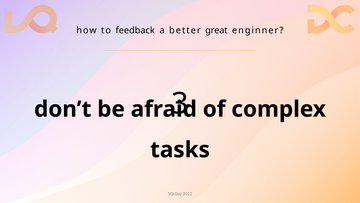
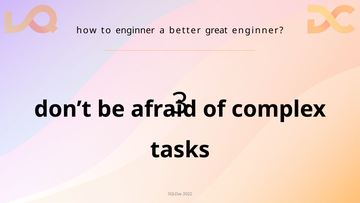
to feedback: feedback -> enginner (135, 30)
